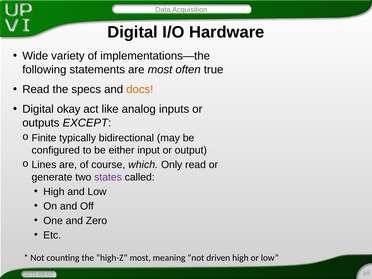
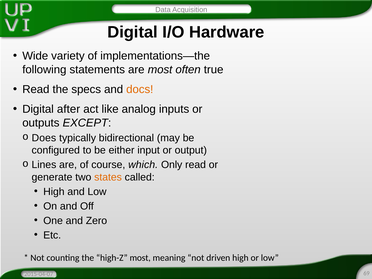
okay: okay -> after (69, 109)
Finite: Finite -> Does (44, 138)
states colour: purple -> orange (108, 177)
